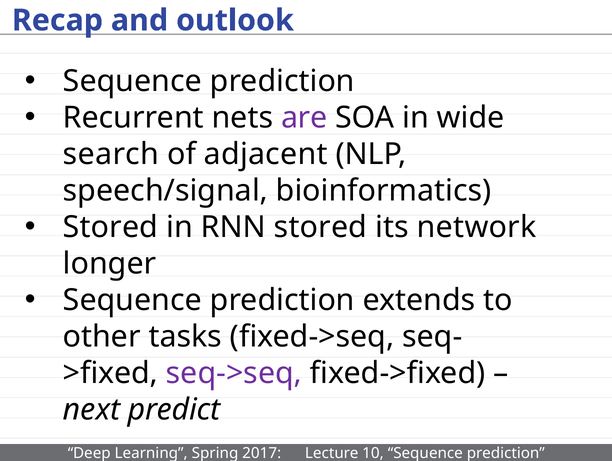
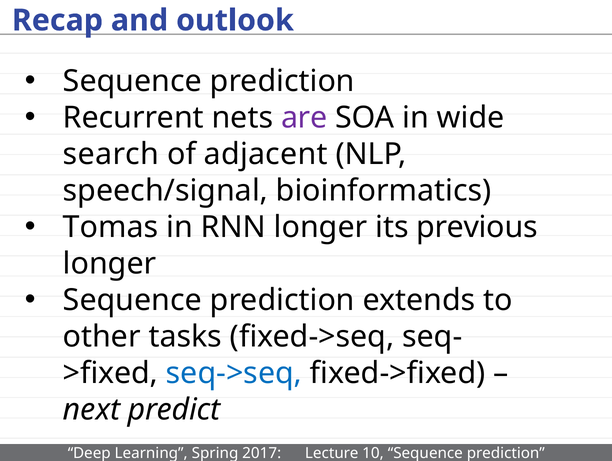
Stored: Stored -> Tomas (111, 228)
RNN stored: stored -> longer (321, 228)
network: network -> previous (477, 228)
seq->seq colour: purple -> blue (234, 374)
